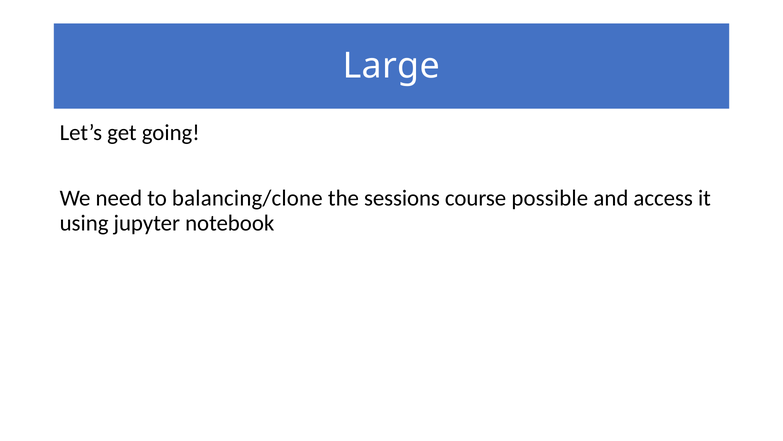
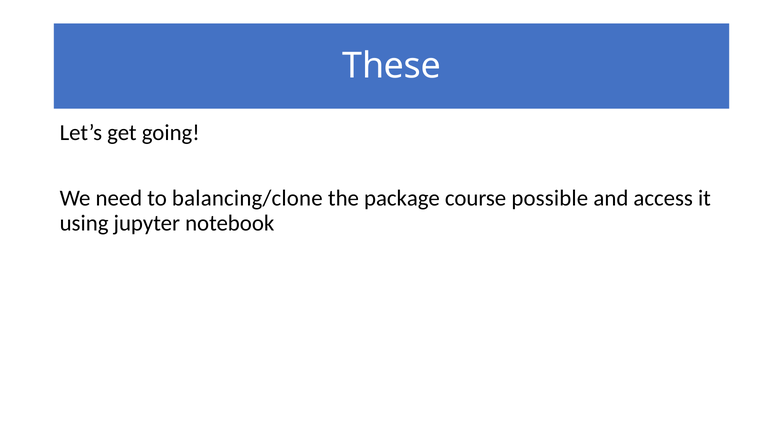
Large: Large -> These (392, 66)
sessions: sessions -> package (402, 198)
